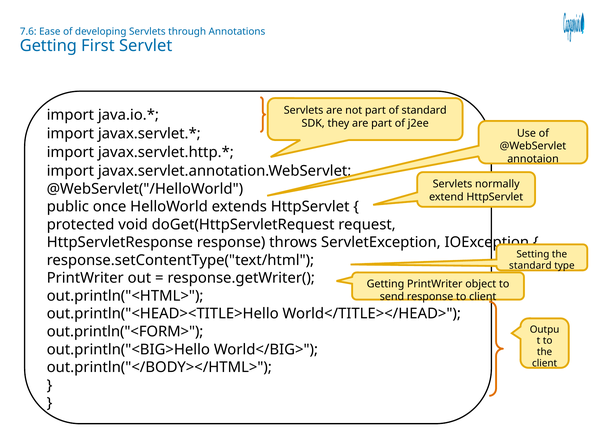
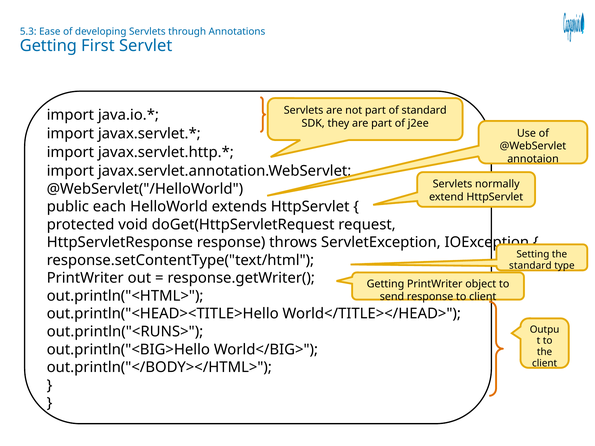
7.6: 7.6 -> 5.3 (28, 32)
once: once -> each (110, 207)
out.println("<FORM>: out.println("<FORM> -> out.println("<RUNS> (125, 332)
